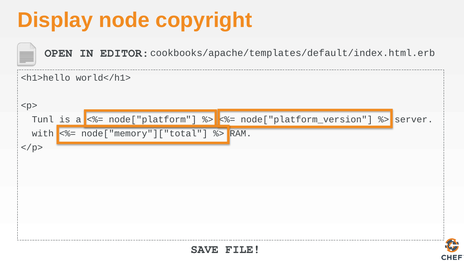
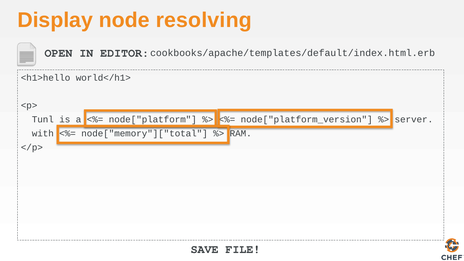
copyright: copyright -> resolving (204, 20)
